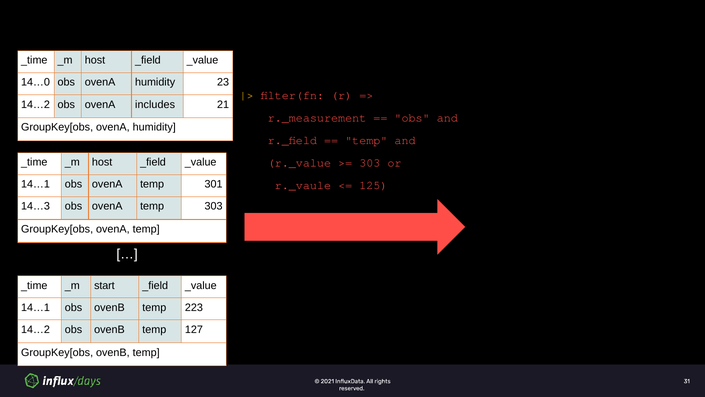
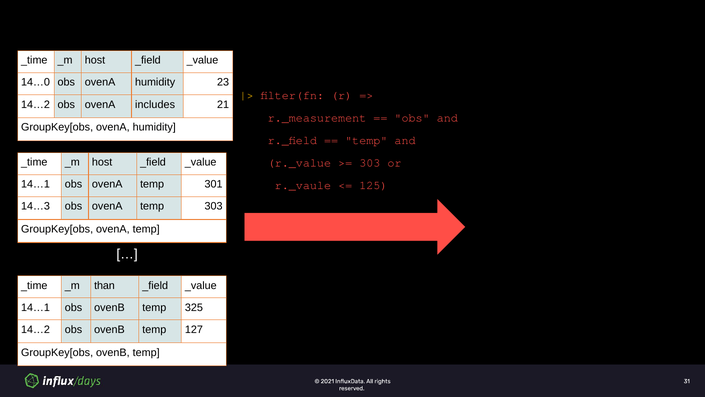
start: start -> than (104, 285)
223: 223 -> 325 (194, 307)
